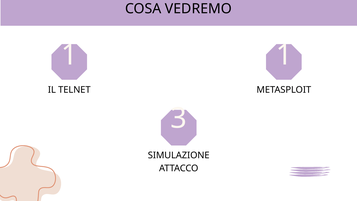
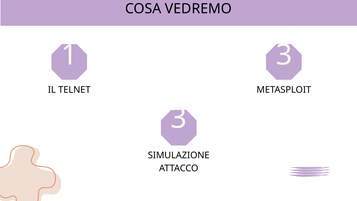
1 1: 1 -> 3 (284, 55)
